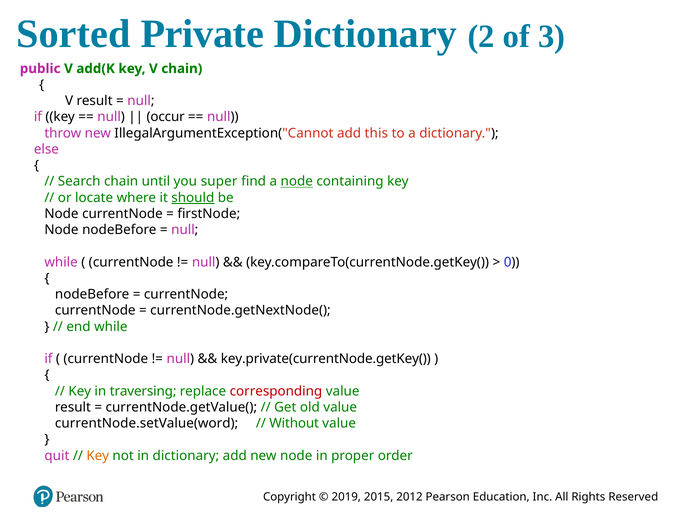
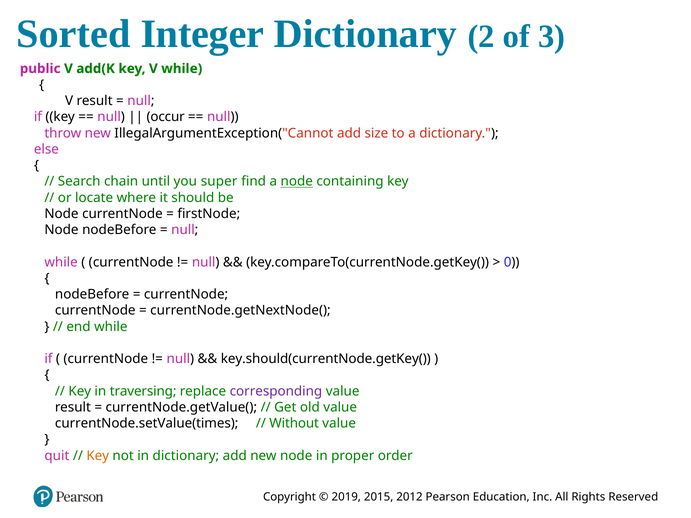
Private: Private -> Integer (202, 34)
V chain: chain -> while (182, 69)
this: this -> size (376, 133)
should underline: present -> none (193, 198)
key.private(currentNode.getKey(: key.private(currentNode.getKey( -> key.should(currentNode.getKey( (326, 359)
corresponding colour: red -> purple (276, 391)
currentNode.setValue(word: currentNode.setValue(word -> currentNode.setValue(times (147, 424)
